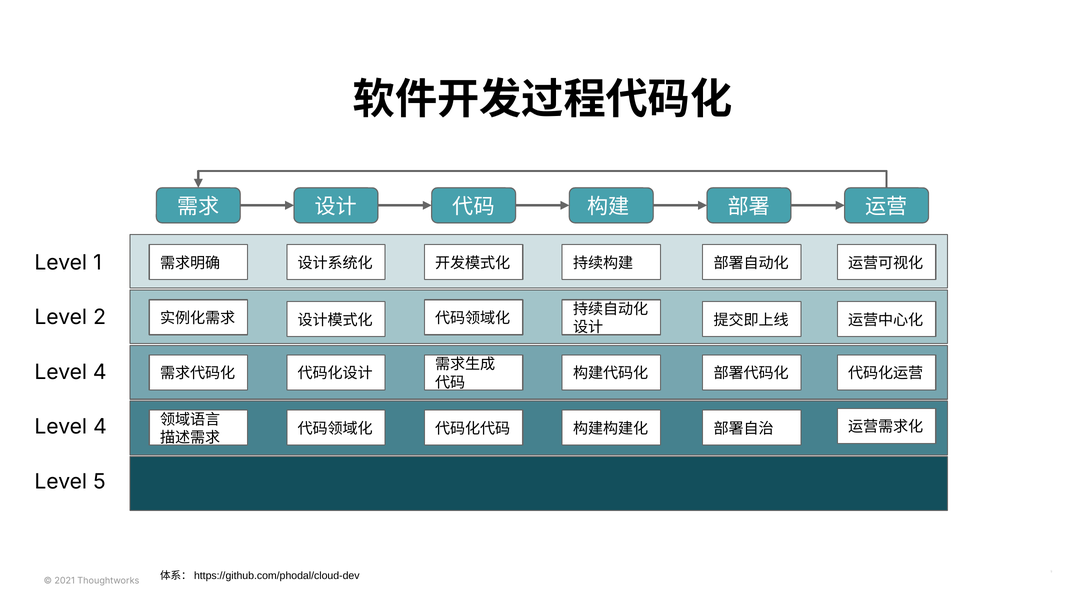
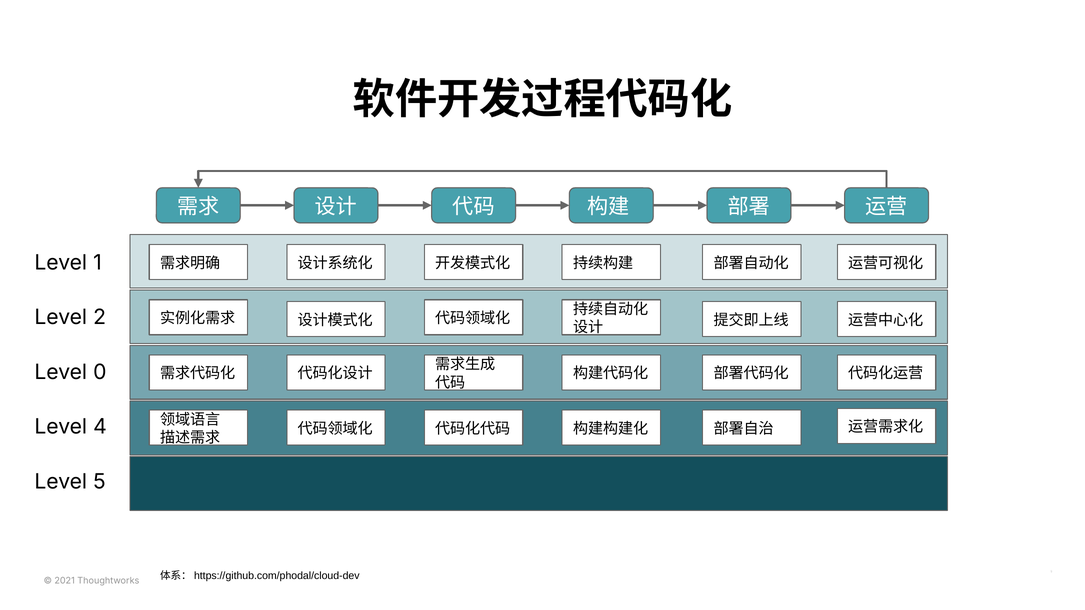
4: 4 -> 0 (100, 372)
